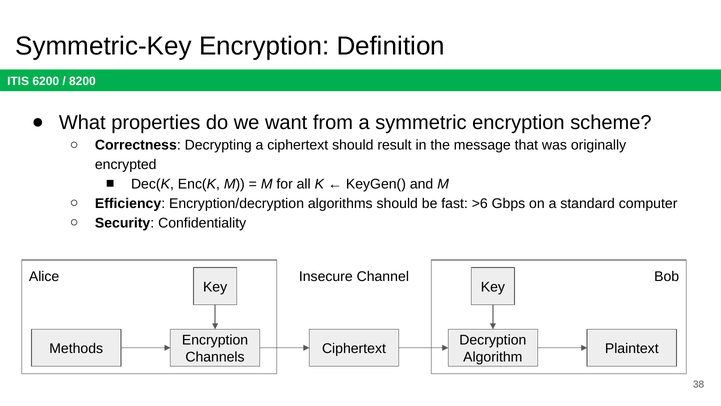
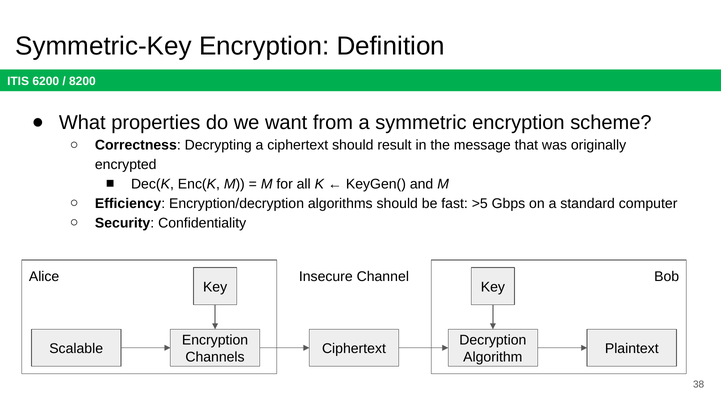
>6: >6 -> >5 (480, 203)
Methods: Methods -> Scalable (76, 348)
